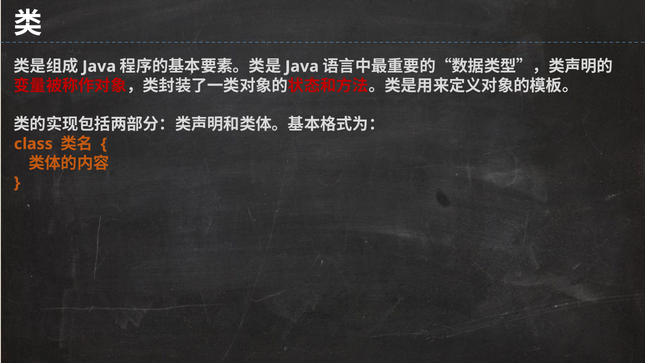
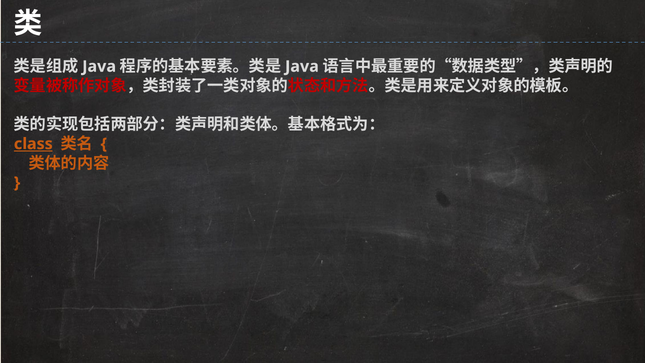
class underline: none -> present (33, 144)
